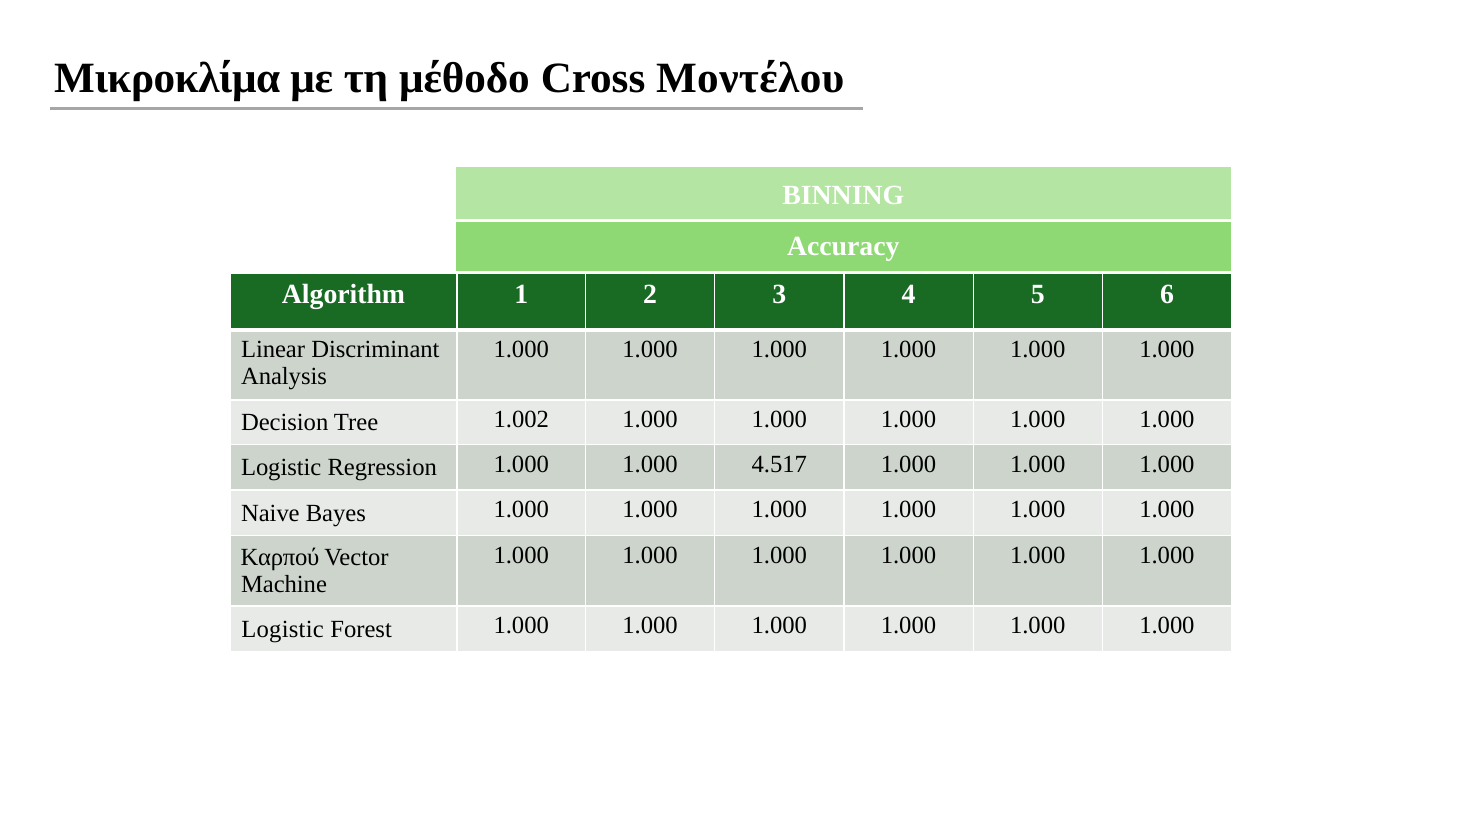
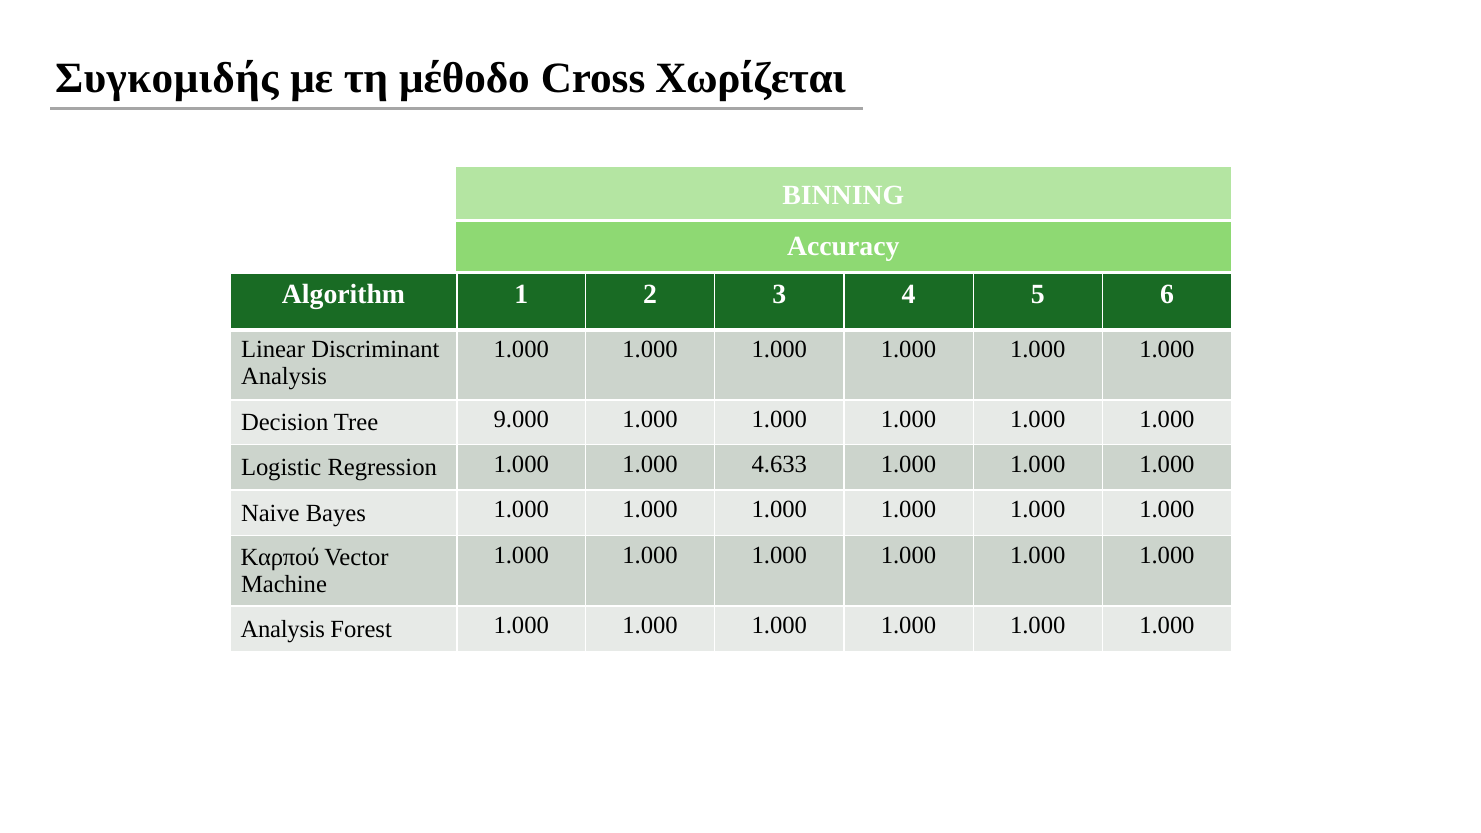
Μικροκλίμα: Μικροκλίμα -> Συγκομιδής (167, 78)
Μοντέλου: Μοντέλου -> Χωρίζεται (751, 78)
1.002: 1.002 -> 9.000 (521, 419)
4.517: 4.517 -> 4.633 (779, 464)
Logistic: Logistic -> Analysis (283, 629)
